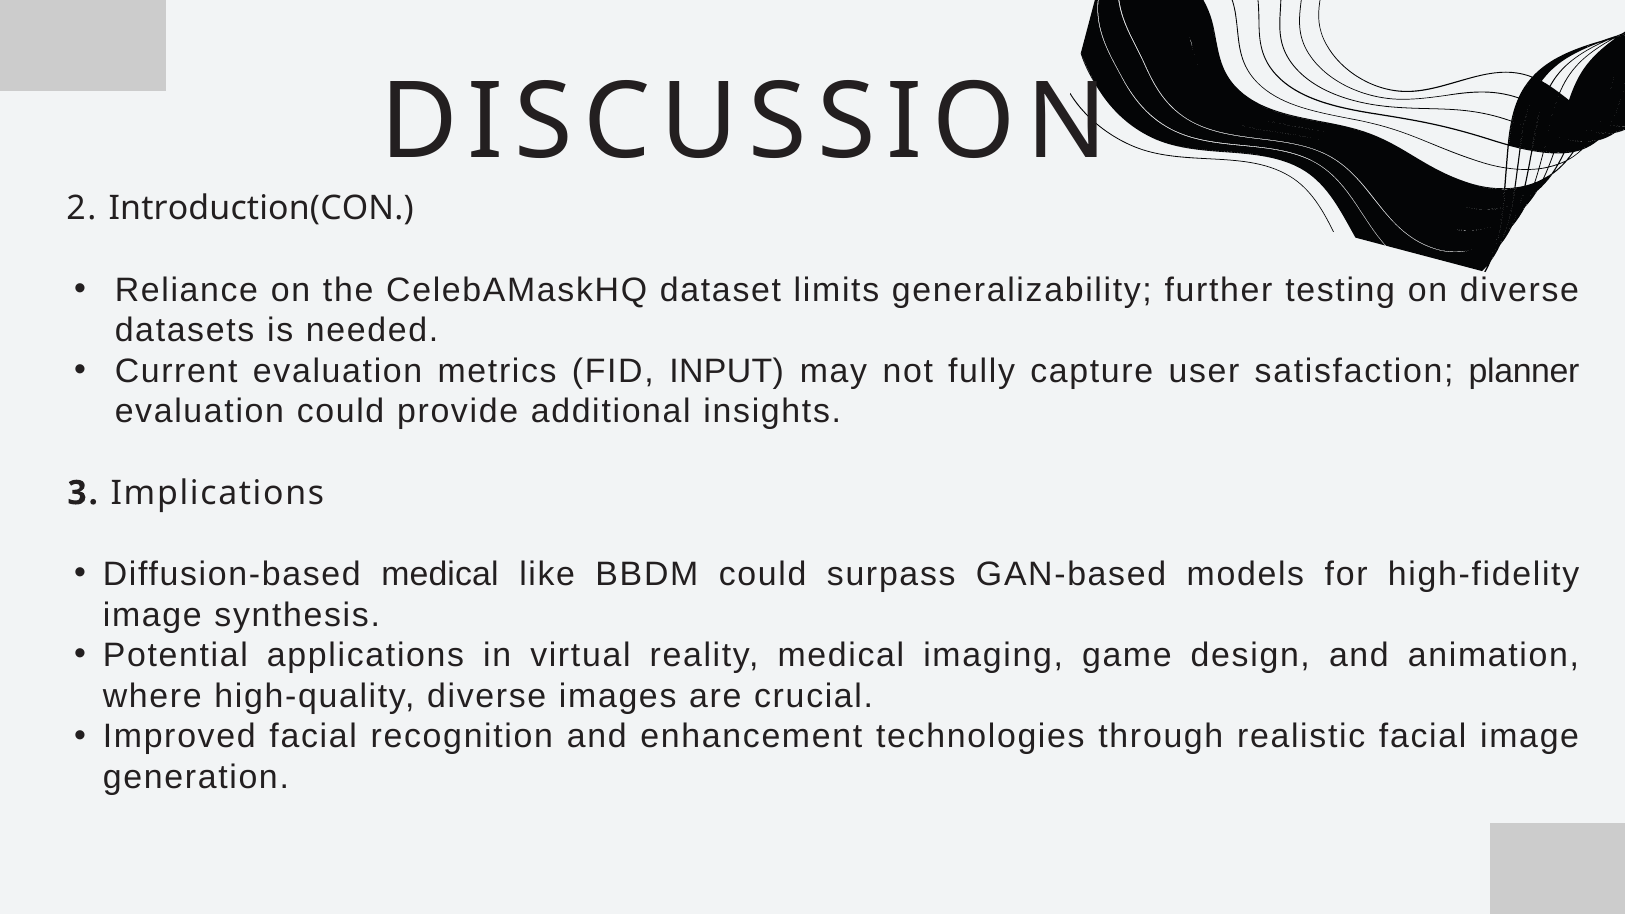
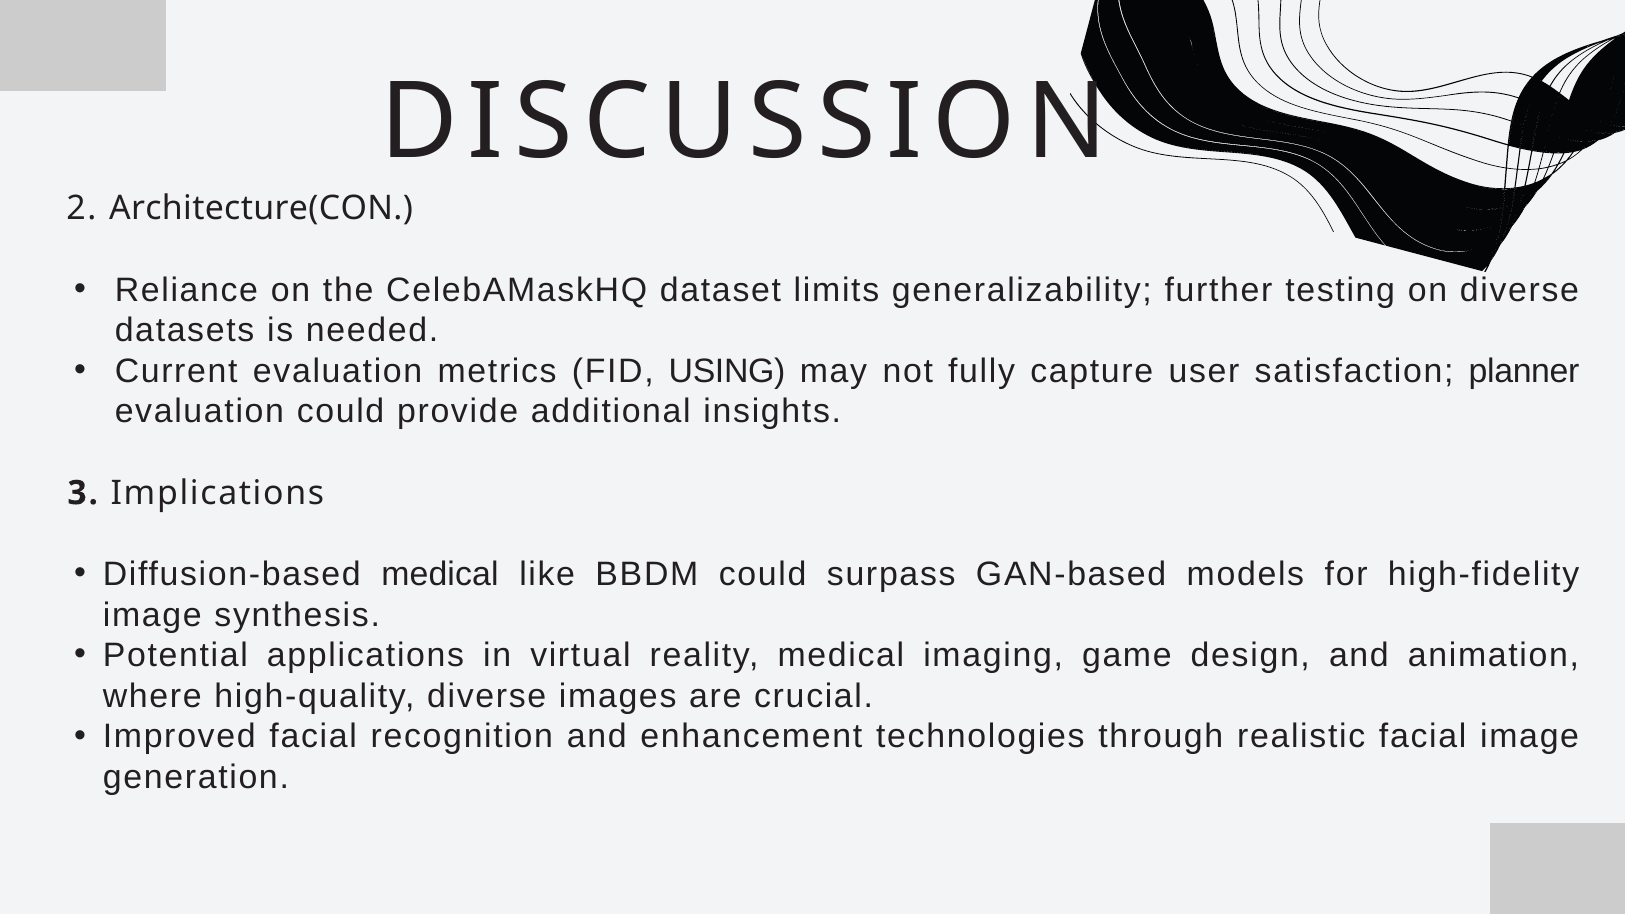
Introduction(CON: Introduction(CON -> Architecture(CON (261, 209)
INPUT: INPUT -> USING (727, 371)
